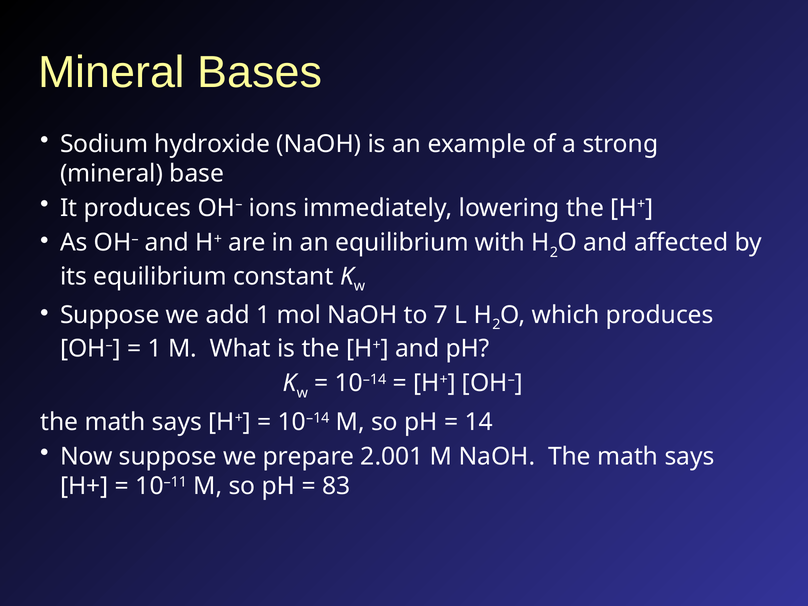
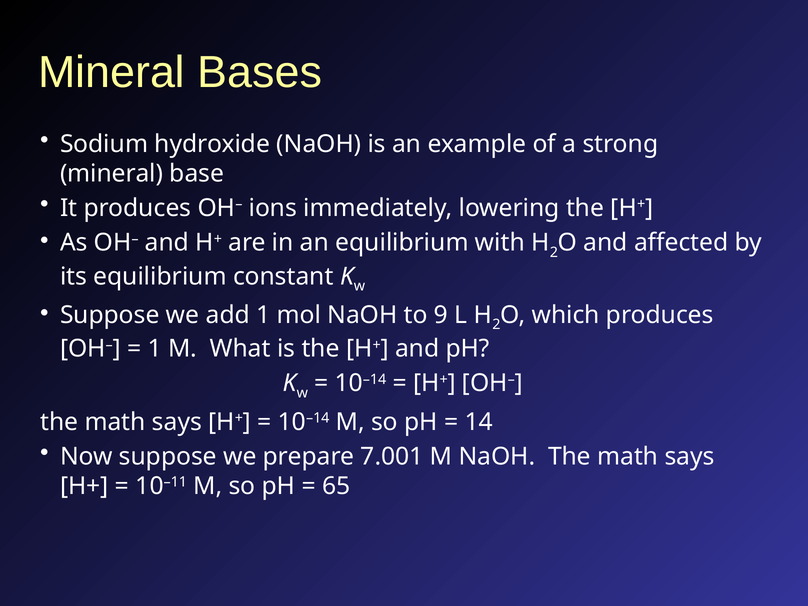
7: 7 -> 9 (441, 315)
2.001: 2.001 -> 7.001 (392, 456)
83: 83 -> 65 (336, 486)
